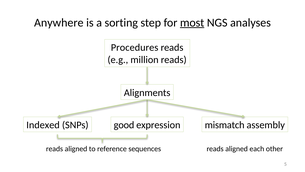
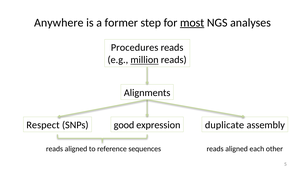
sorting: sorting -> former (121, 23)
million underline: none -> present (145, 60)
Indexed: Indexed -> Respect (43, 125)
mismatch: mismatch -> duplicate (225, 125)
